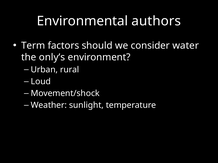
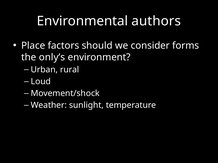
Term: Term -> Place (33, 46)
water: water -> forms (186, 46)
